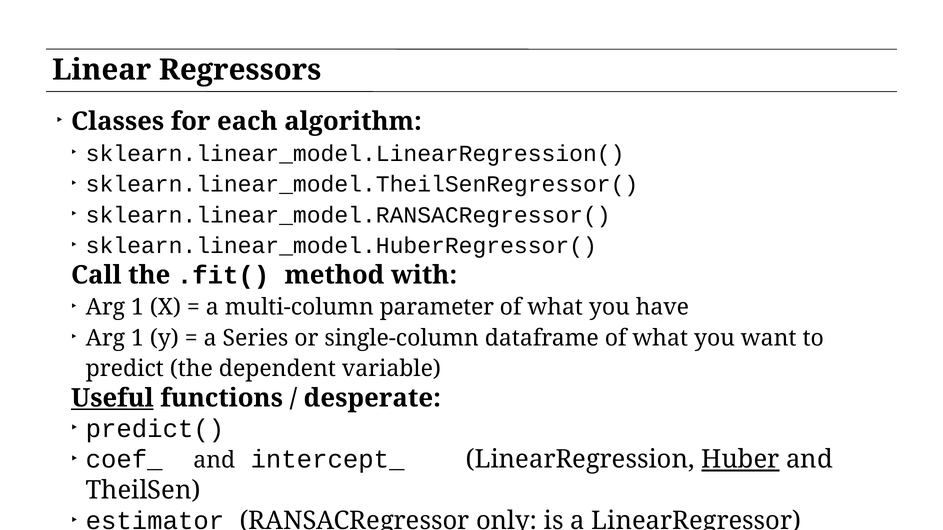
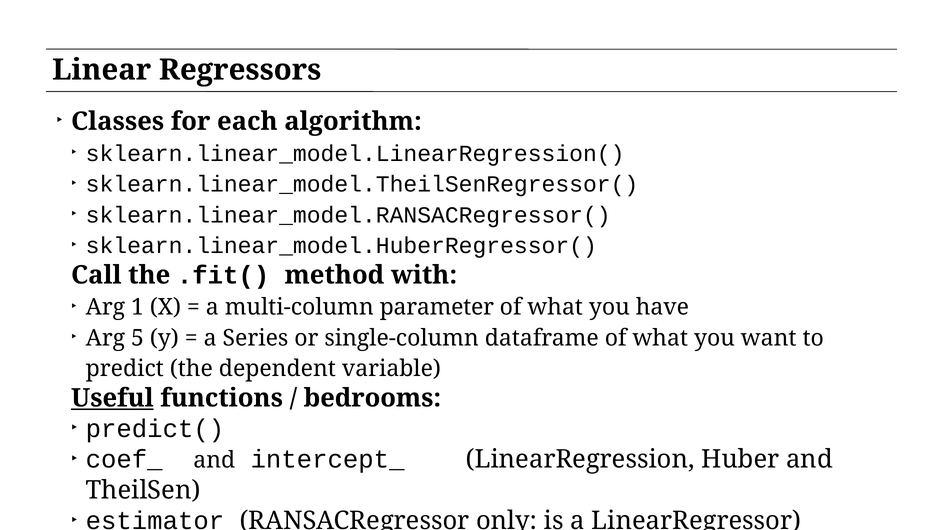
1: 1 -> 5 (138, 338)
desperate: desperate -> bedrooms (372, 398)
Huber underline: present -> none (740, 459)
